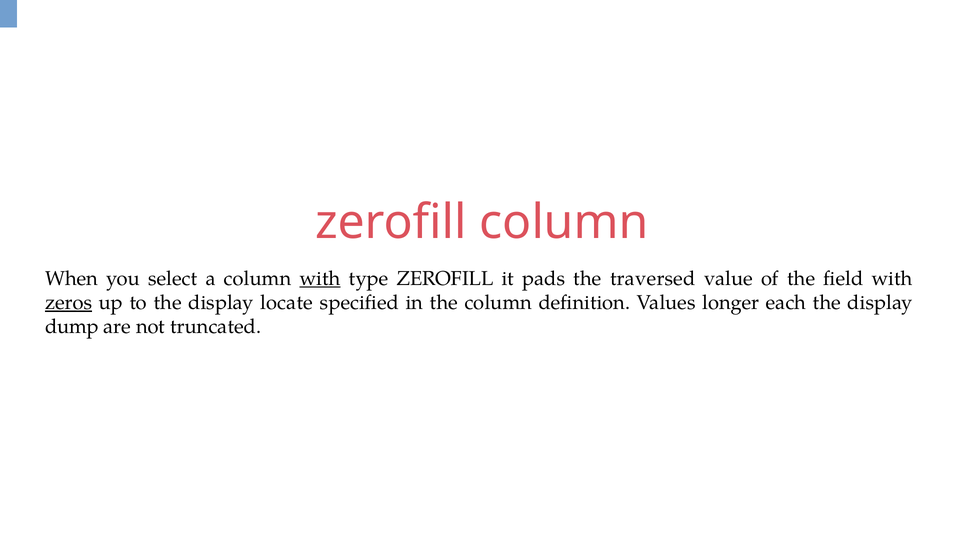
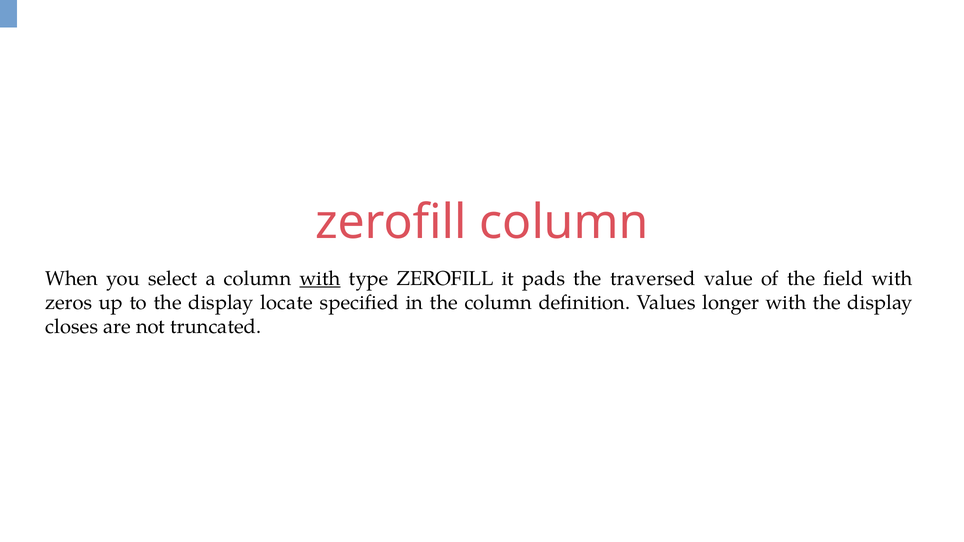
zeros underline: present -> none (69, 303)
longer each: each -> with (786, 303)
dump: dump -> closes (72, 327)
